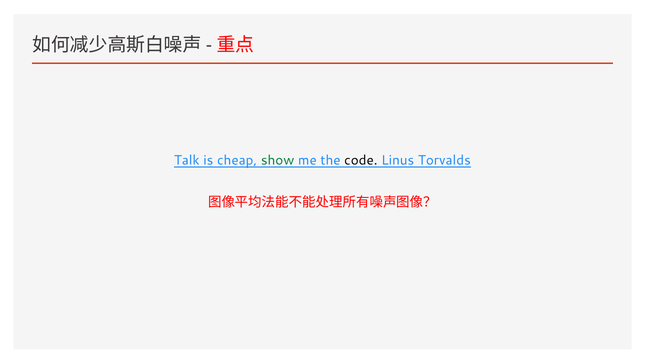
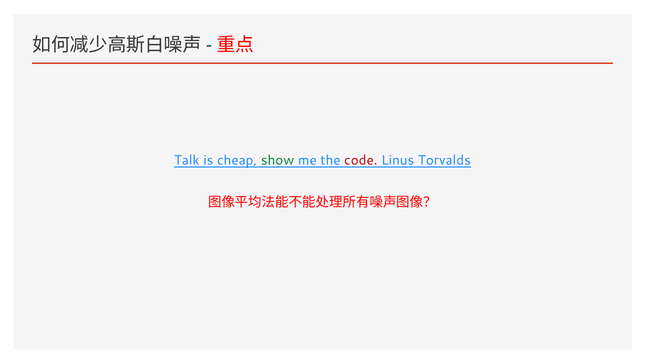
code colour: black -> red (361, 160)
